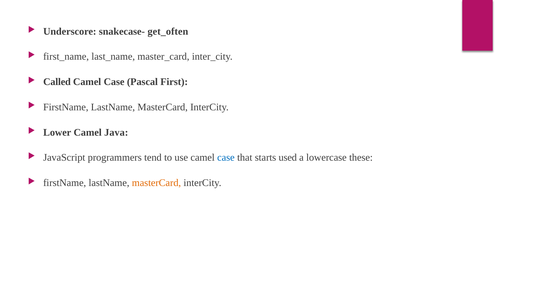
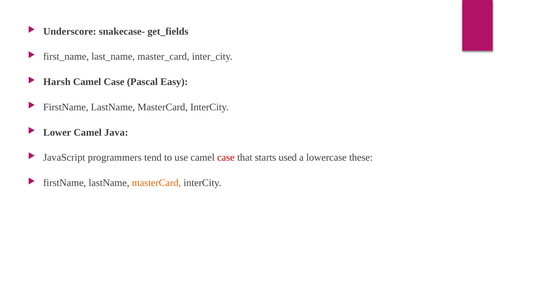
get_often: get_often -> get_fields (168, 31)
Called: Called -> Harsh (57, 82)
First: First -> Easy (174, 82)
case colour: blue -> red (226, 157)
